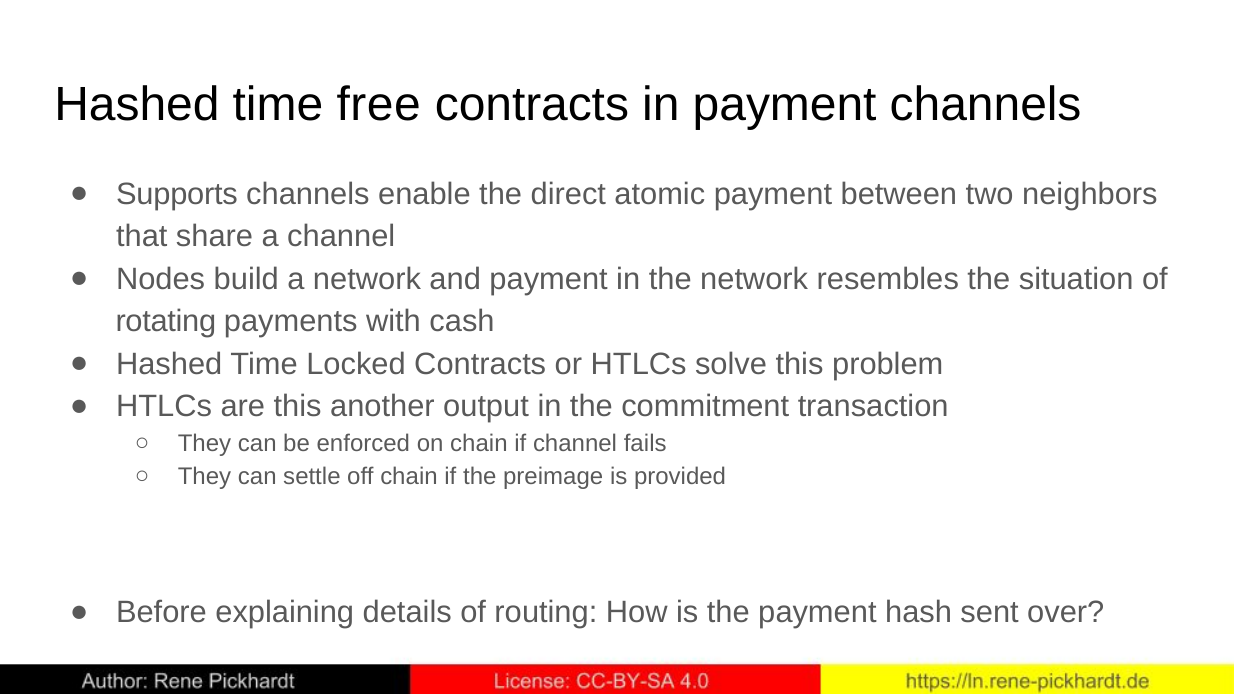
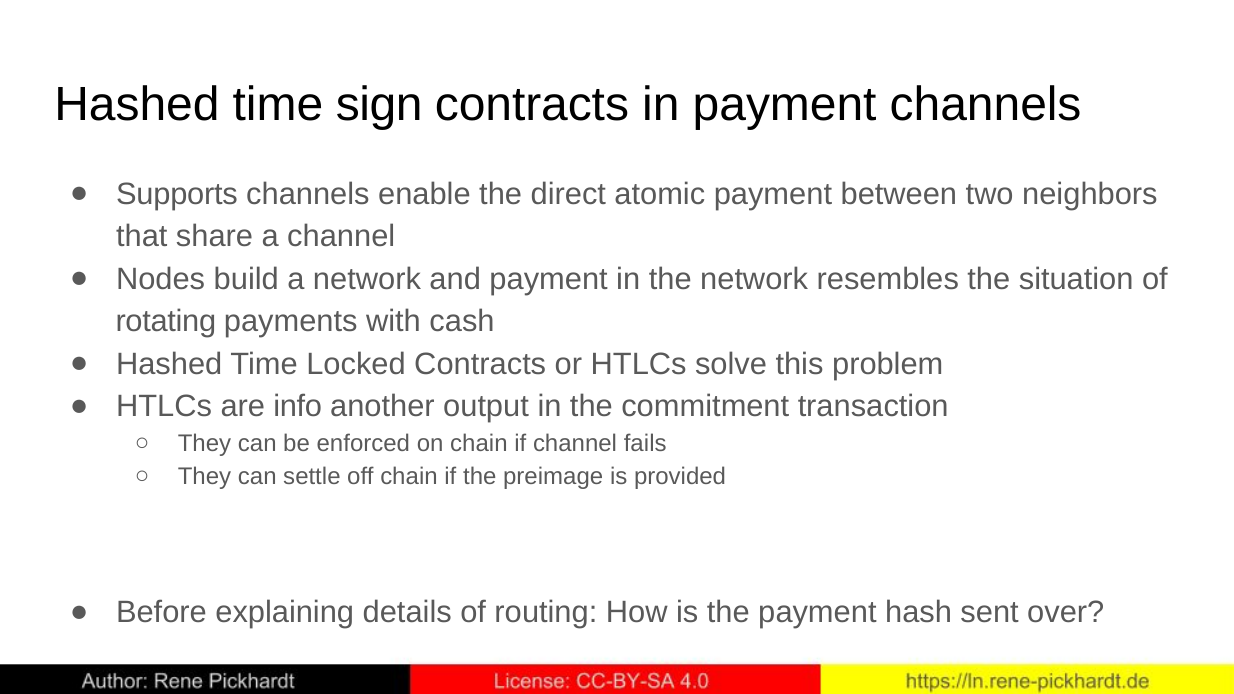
free: free -> sign (379, 105)
are this: this -> info (298, 407)
